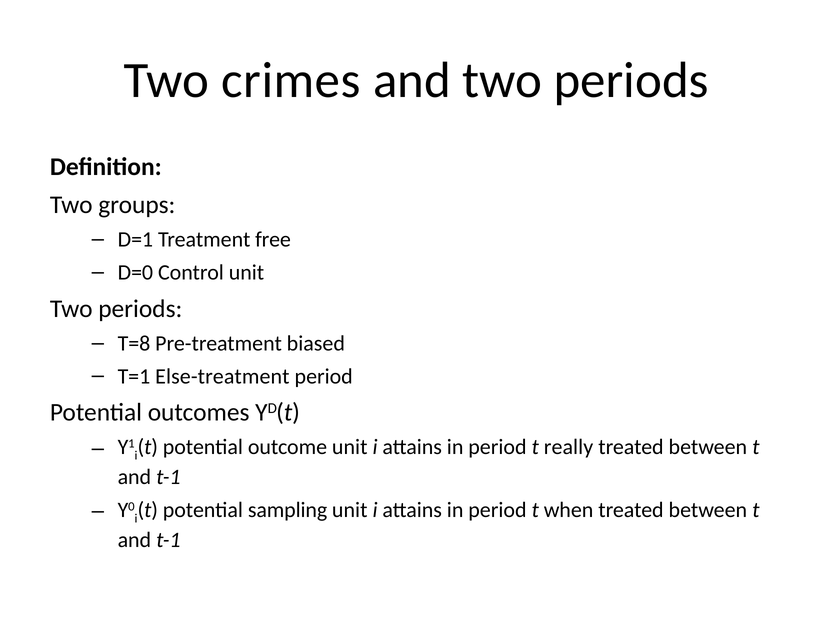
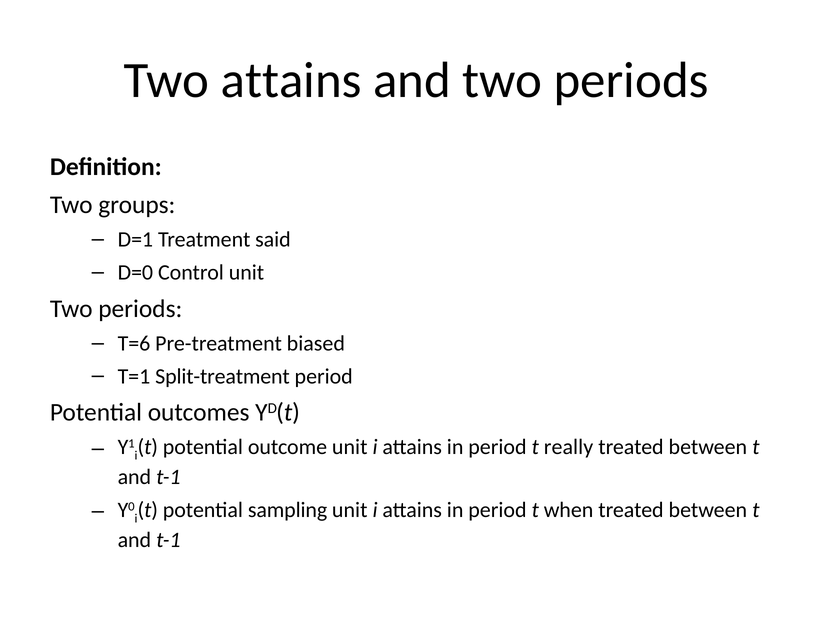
Two crimes: crimes -> attains (291, 81)
free: free -> said (273, 240)
T=8: T=8 -> T=6 (134, 343)
Else-treatment: Else-treatment -> Split-treatment (223, 376)
